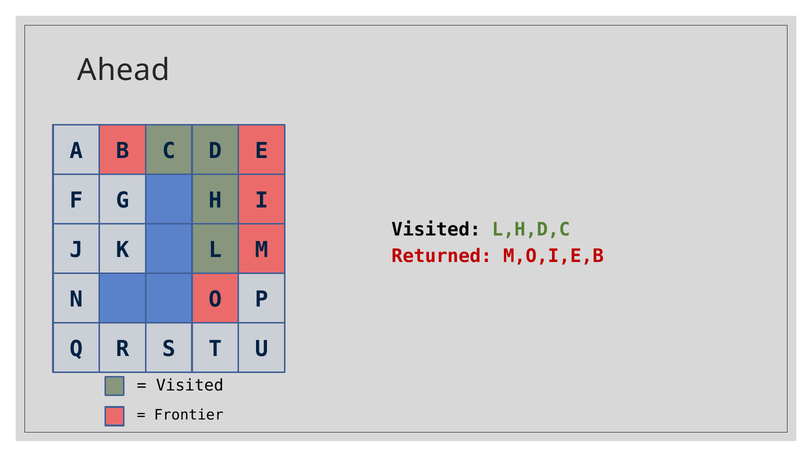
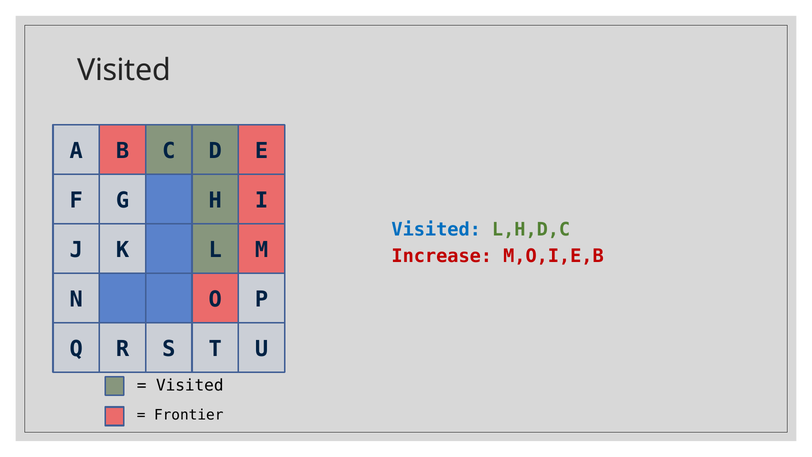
Ahead: Ahead -> Visited (124, 70)
Visited colour: black -> blue (436, 229)
Returned: Returned -> Increase (442, 256)
